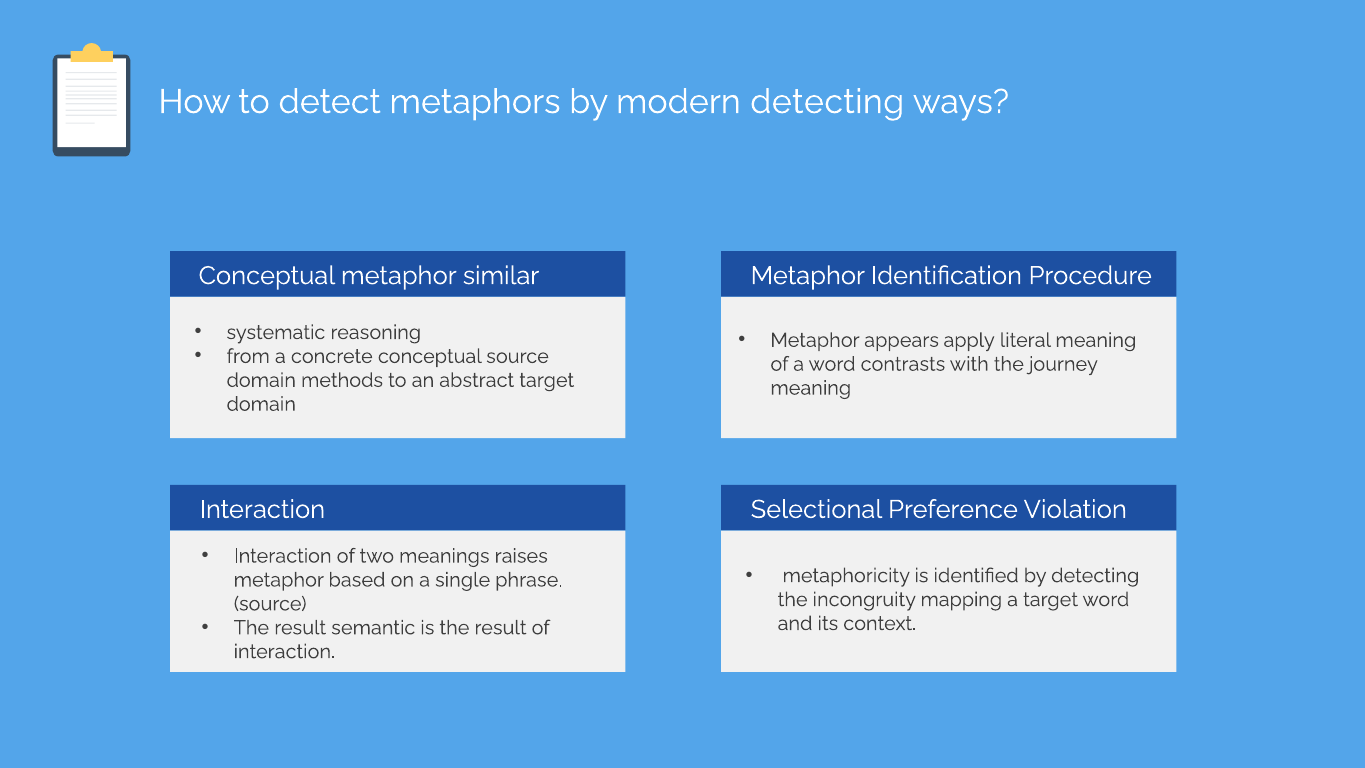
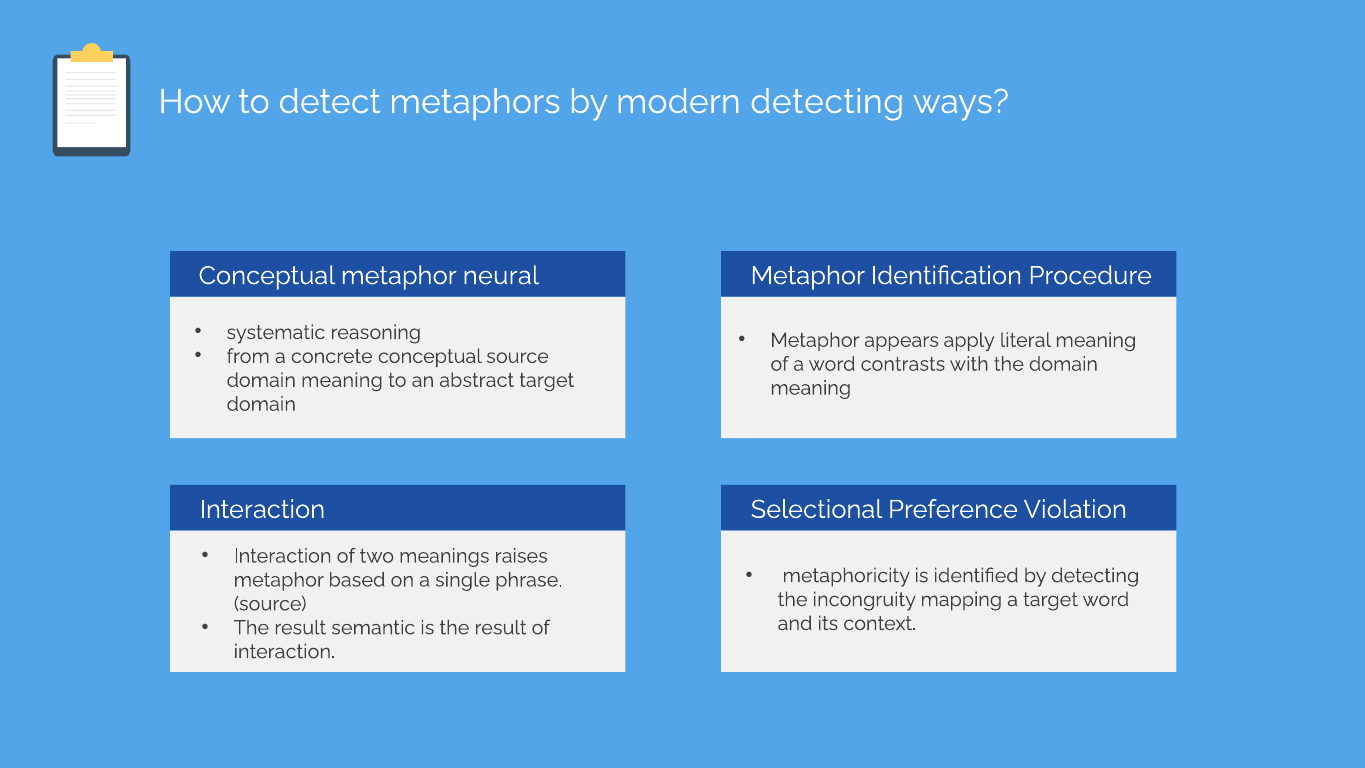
similar: similar -> neural (501, 276)
the journey: journey -> domain (1063, 364)
methods: methods -> meaning (342, 380)
